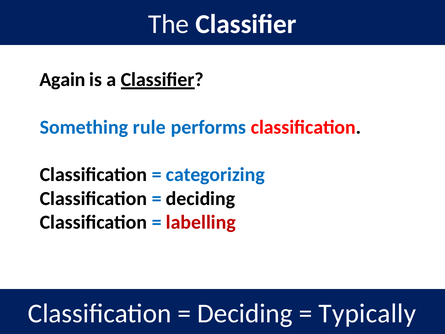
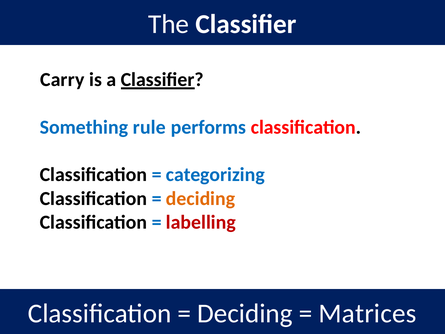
Again: Again -> Carry (62, 80)
deciding colour: black -> orange (201, 198)
Typically: Typically -> Matrices (367, 313)
